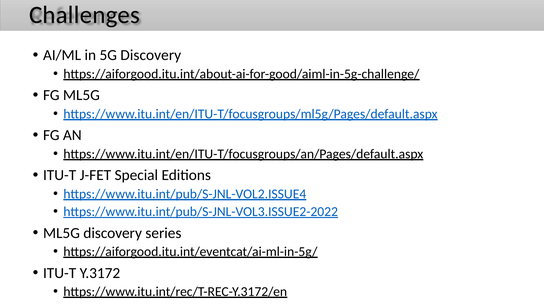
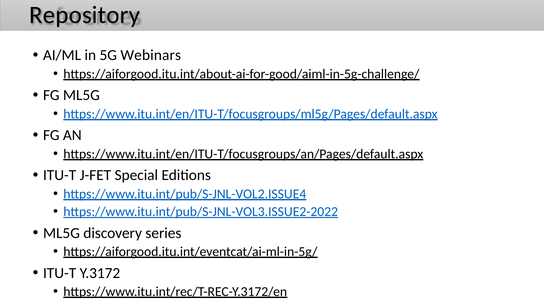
Challenges: Challenges -> Repository (85, 15)
5G Discovery: Discovery -> Webinars (151, 55)
